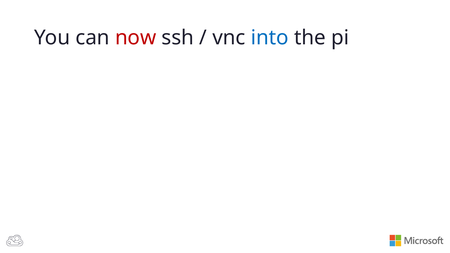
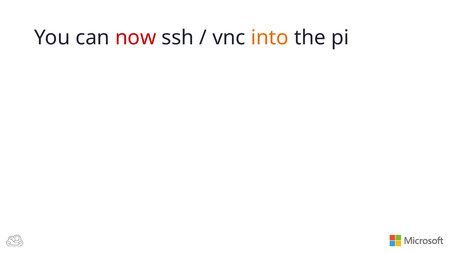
into colour: blue -> orange (270, 38)
